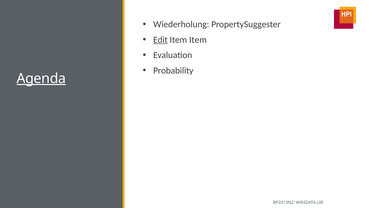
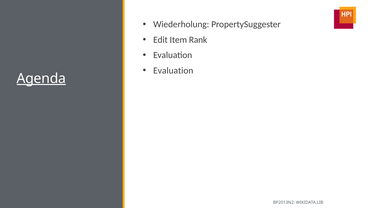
Edit underline: present -> none (160, 40)
Item Item: Item -> Rank (198, 40)
Probability: Probability -> Evaluation (173, 71)
